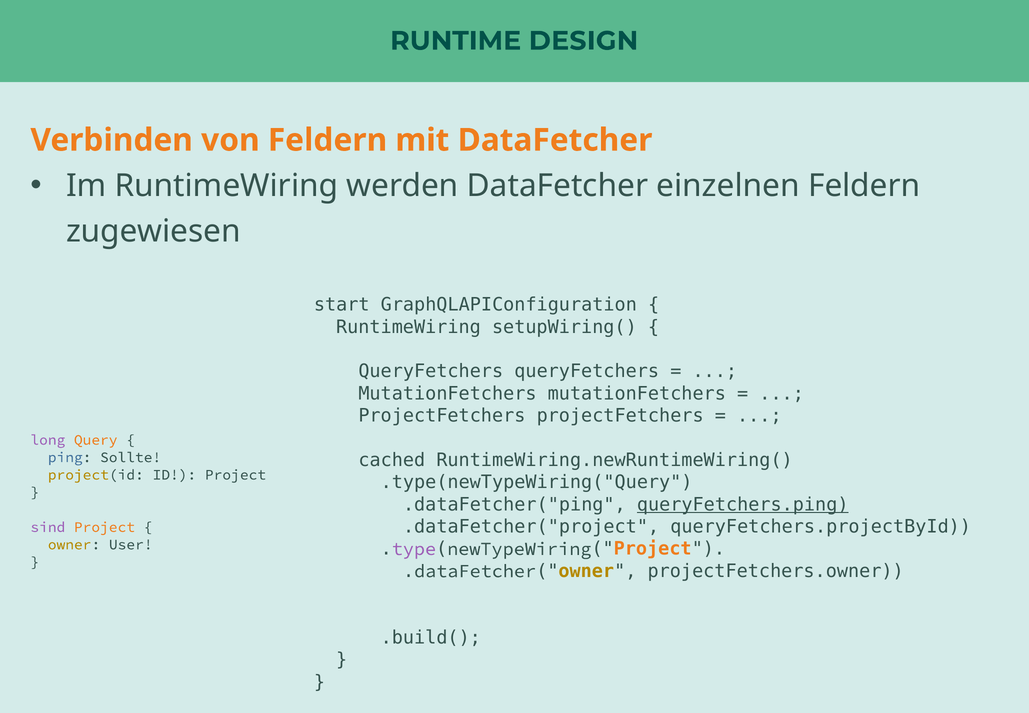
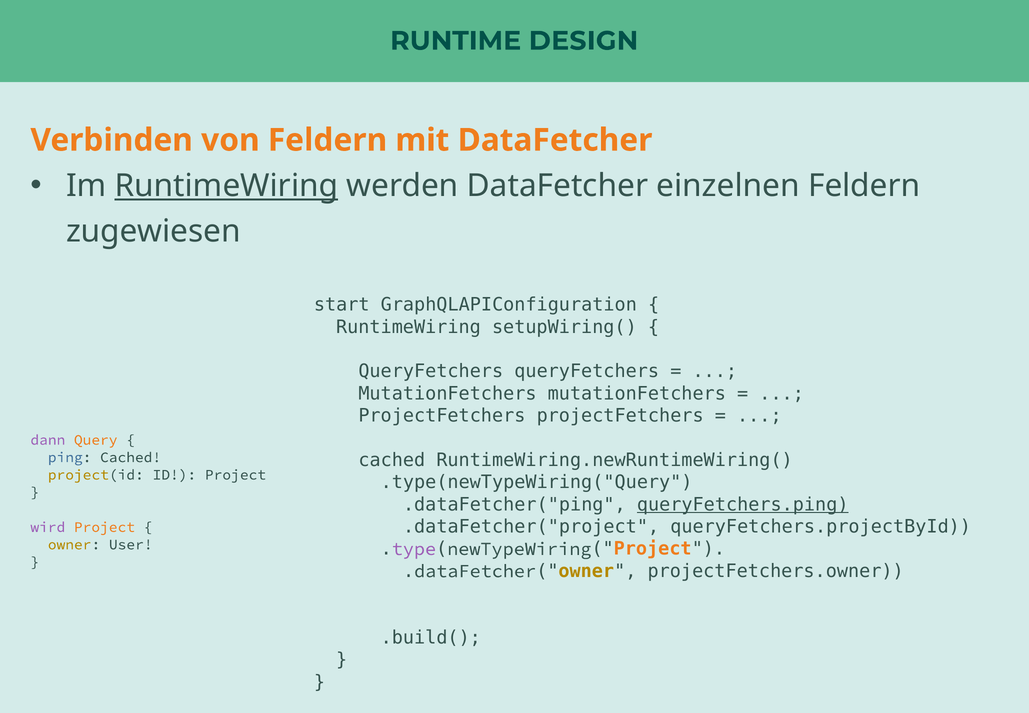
RuntimeWiring underline: none -> present (226, 186)
long: long -> dann (48, 440)
ping Sollte: Sollte -> Cached (131, 457)
sind: sind -> wird (48, 527)
